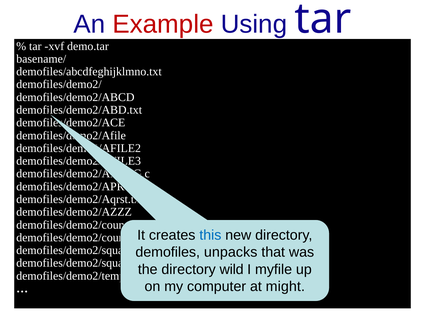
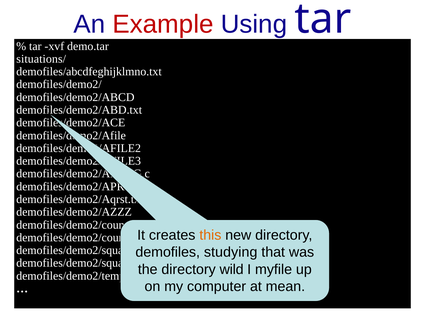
basename/: basename/ -> situations/ (41, 59)
this colour: blue -> orange (210, 235)
unpacks: unpacks -> studying (231, 252)
might: might -> mean (285, 286)
